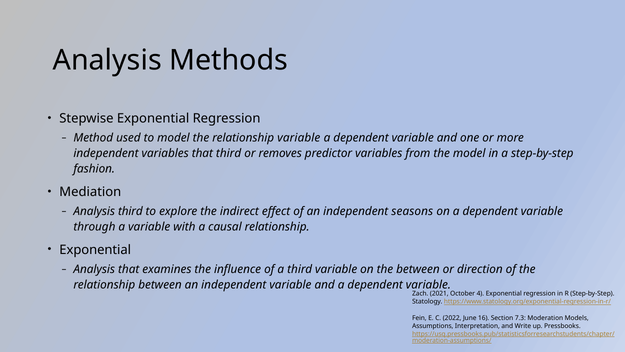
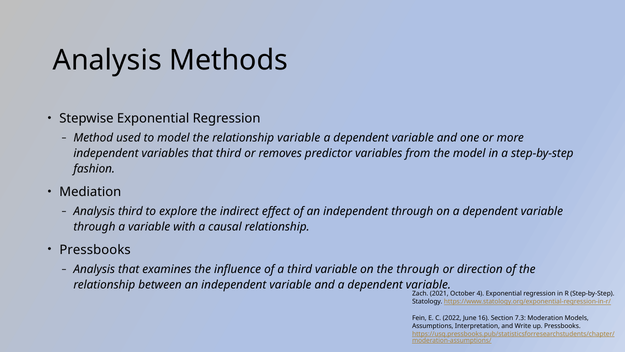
independent seasons: seasons -> through (412, 211)
Exponential: Exponential -> Pressbooks (95, 250)
the between: between -> through (418, 269)
